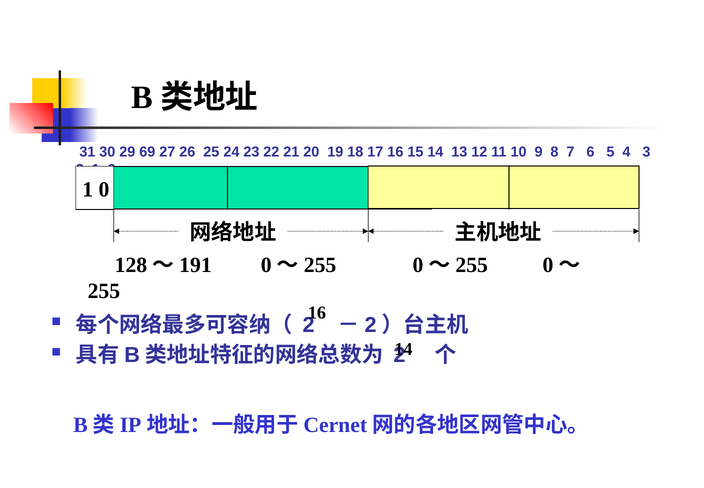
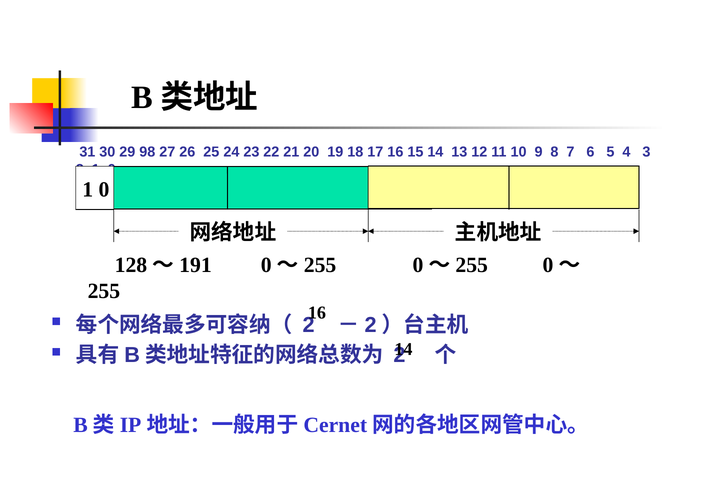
69: 69 -> 98 (147, 152)
